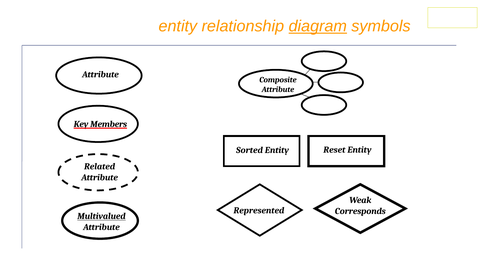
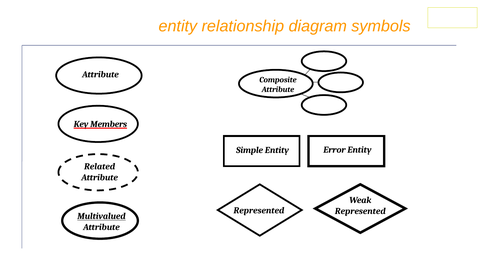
diagram underline: present -> none (318, 26)
Reset: Reset -> Error (334, 150)
Sorted: Sorted -> Simple (250, 150)
Corresponds: Corresponds -> Represented (360, 211)
